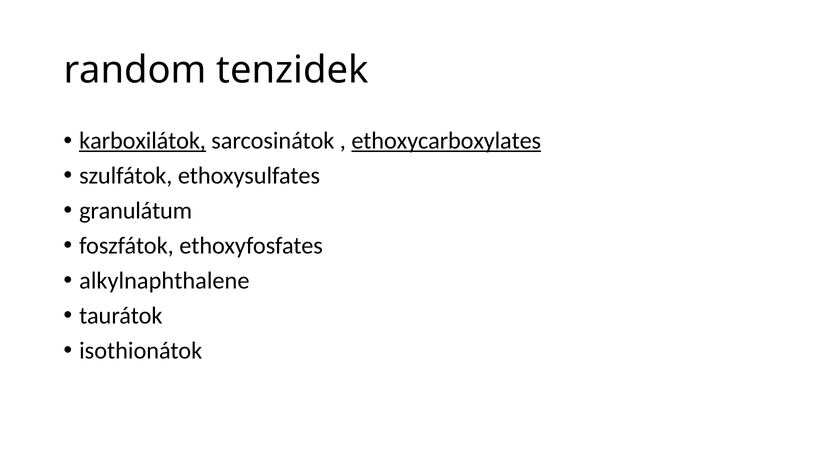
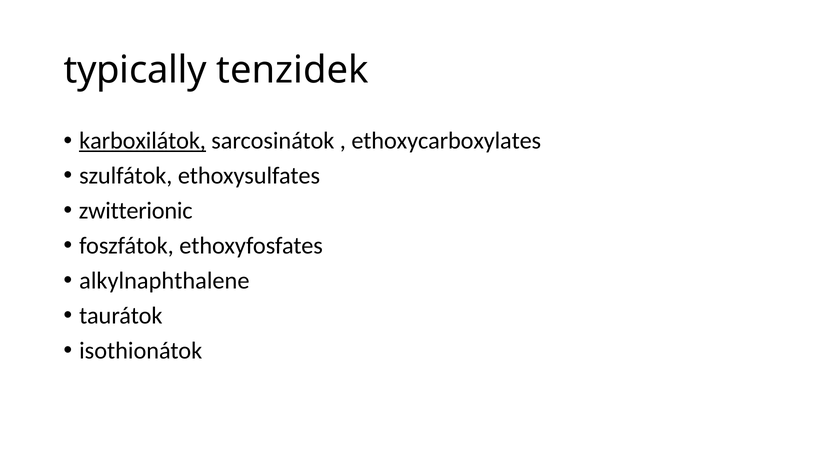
random: random -> typically (135, 70)
ethoxycarboxylates underline: present -> none (446, 141)
granulátum: granulátum -> zwitterionic (136, 211)
